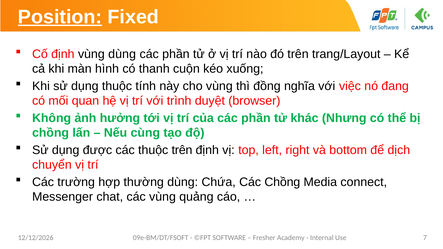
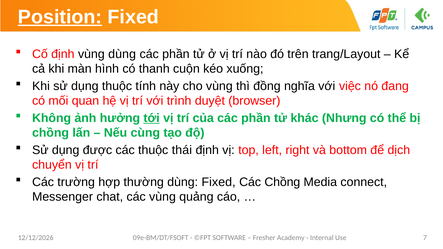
tới underline: none -> present (152, 118)
thuộc trên: trên -> thái (182, 150)
dùng Chứa: Chứa -> Fixed (219, 182)
